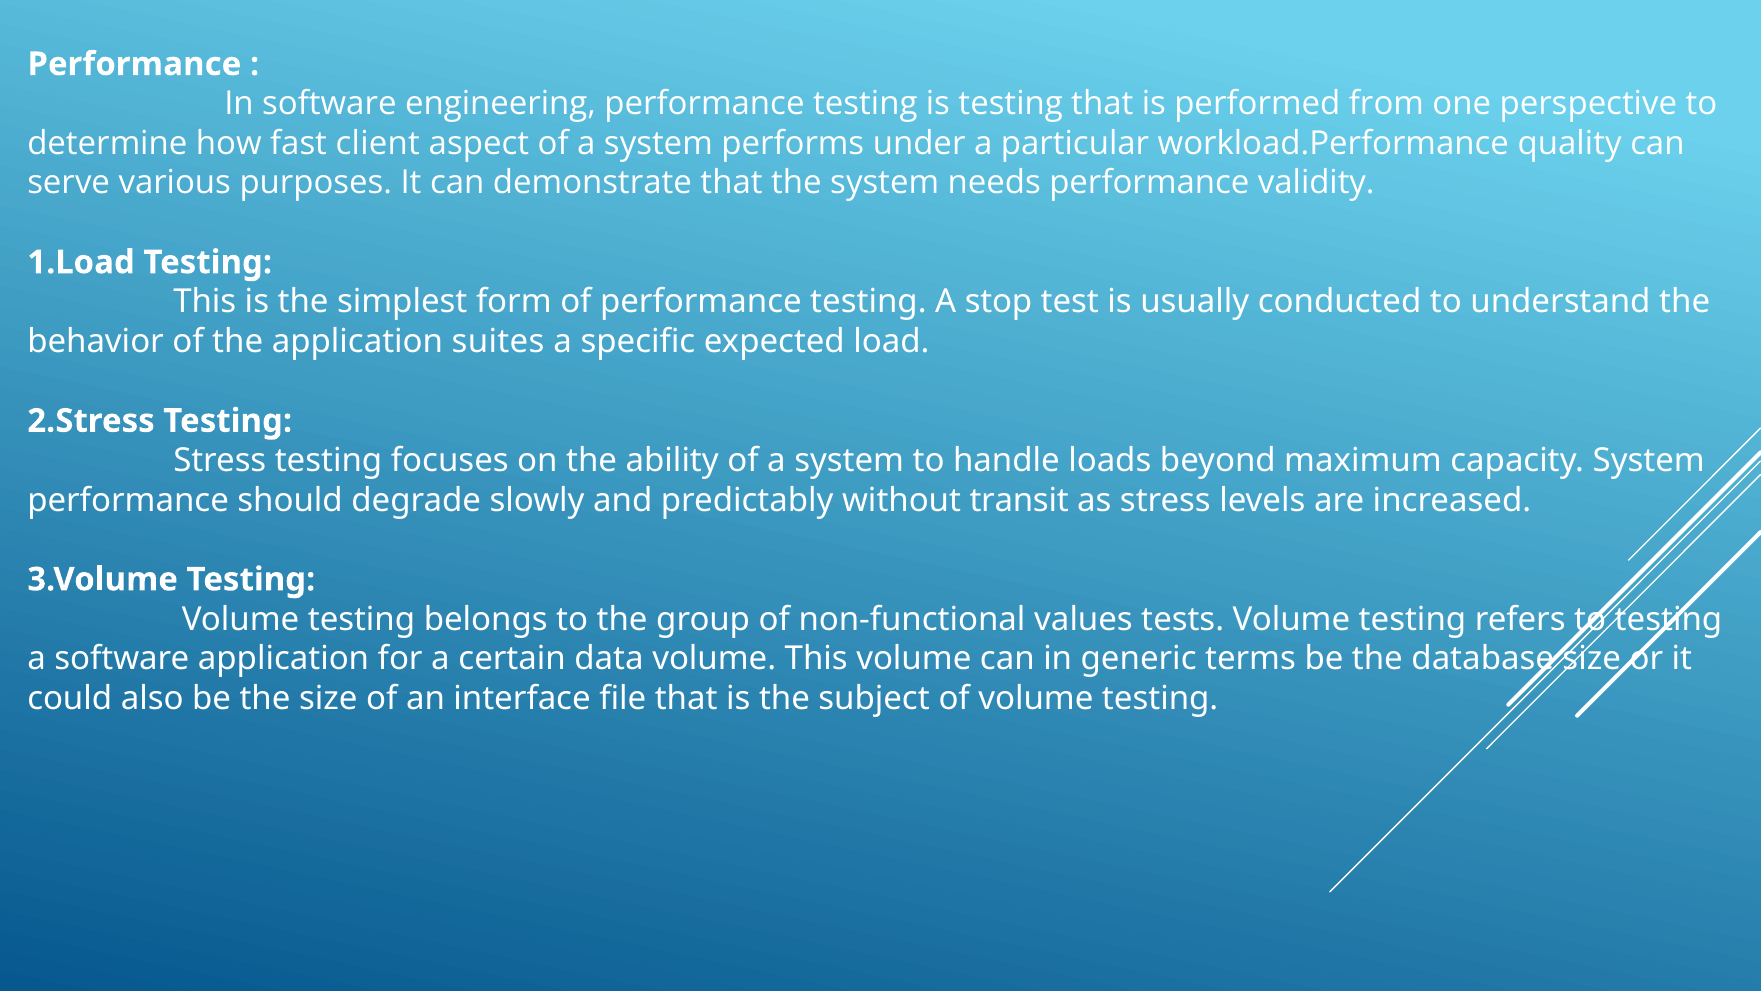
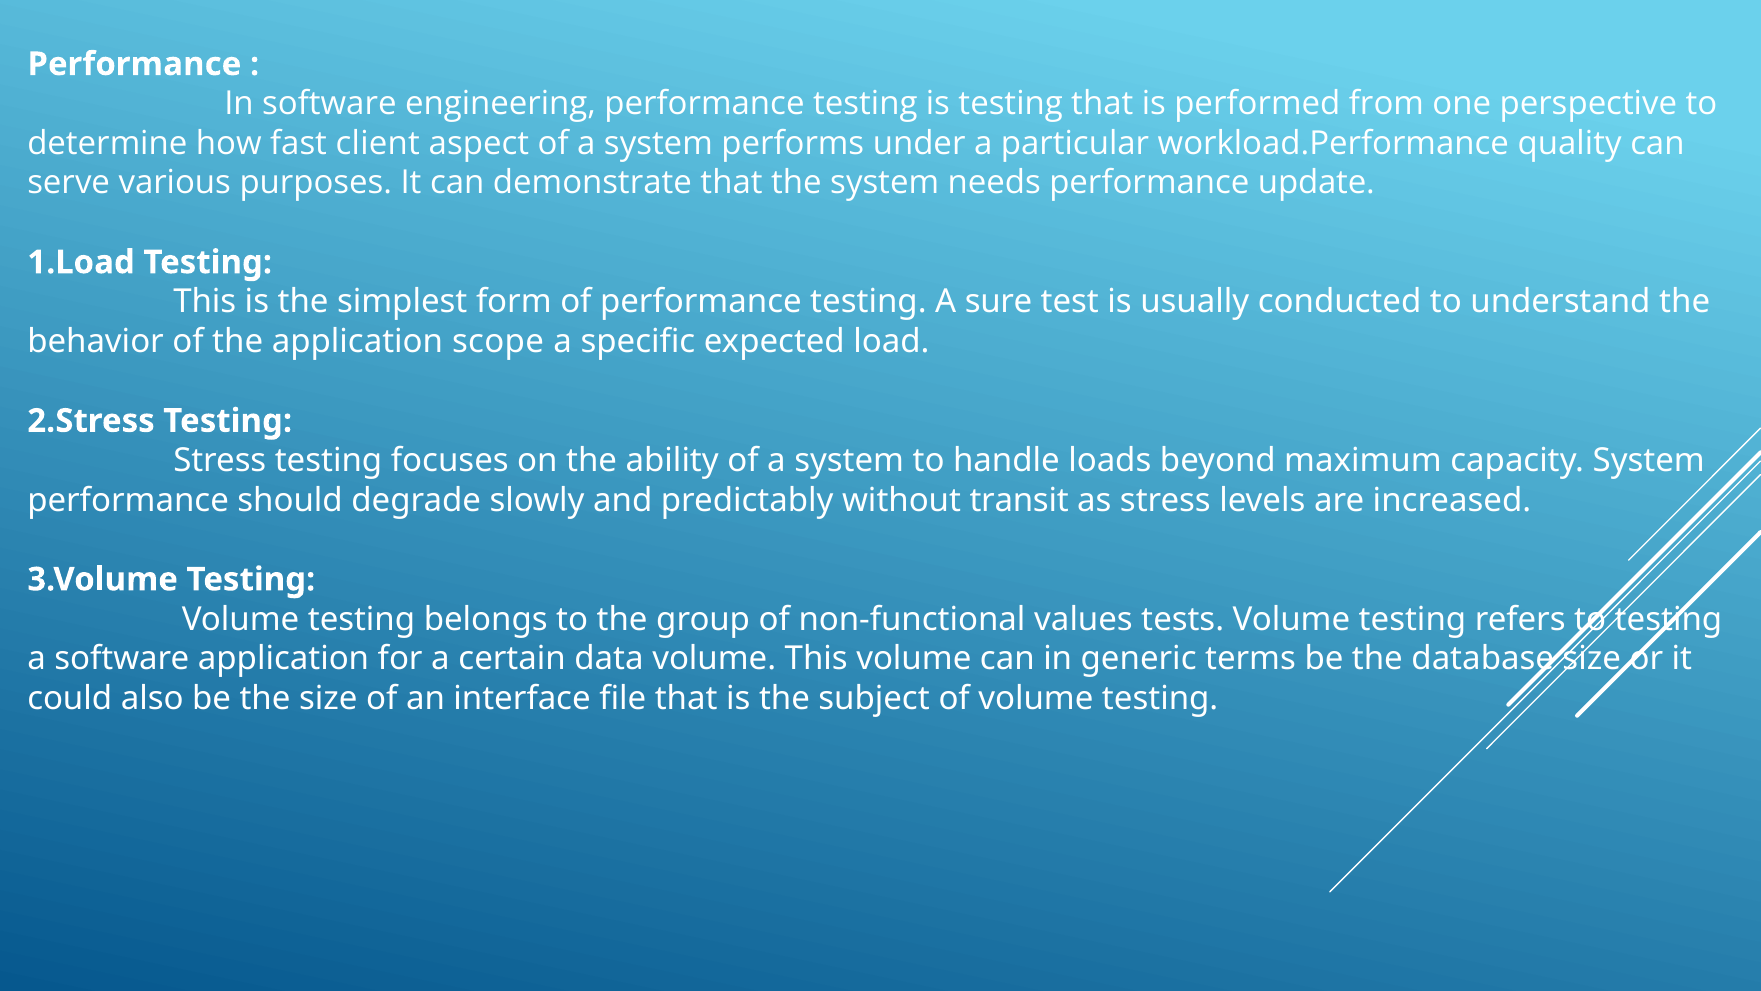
validity: validity -> update (1316, 183)
stop: stop -> sure (999, 302)
suites: suites -> scope (498, 341)
